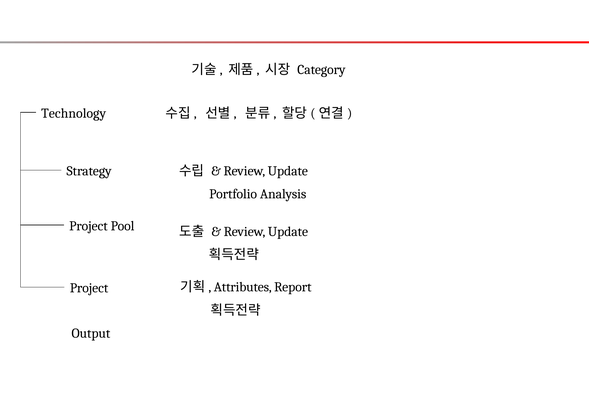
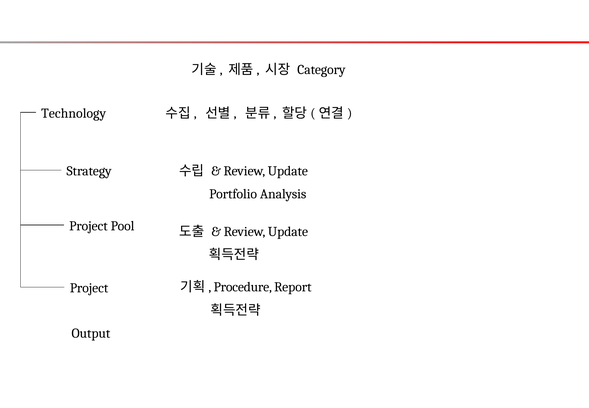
Attributes: Attributes -> Procedure (243, 287)
